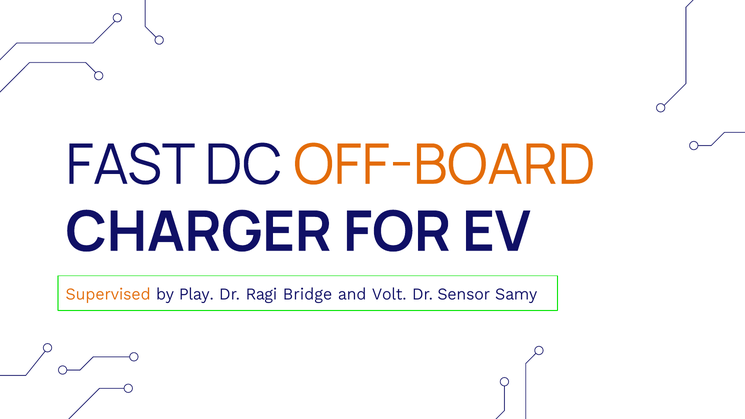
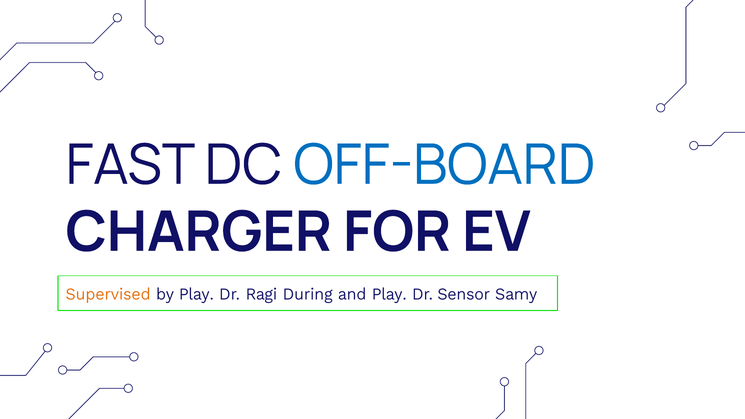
OFF-BOARD colour: orange -> blue (444, 165)
Bridge: Bridge -> During (308, 294)
and Volt: Volt -> Play (389, 294)
